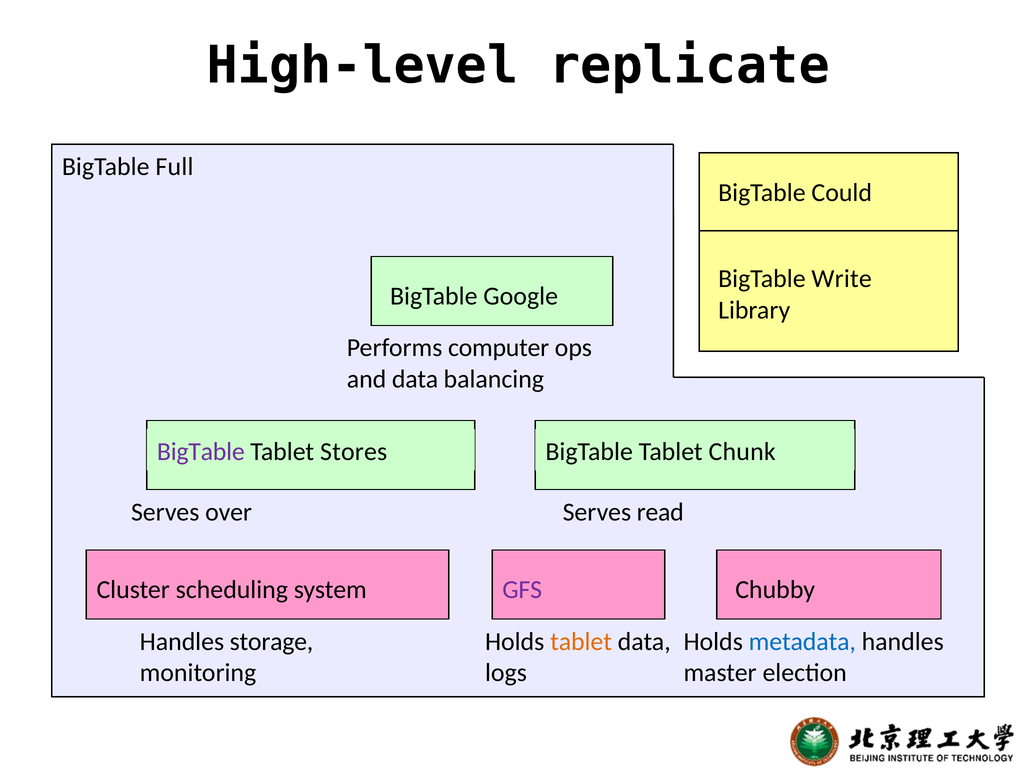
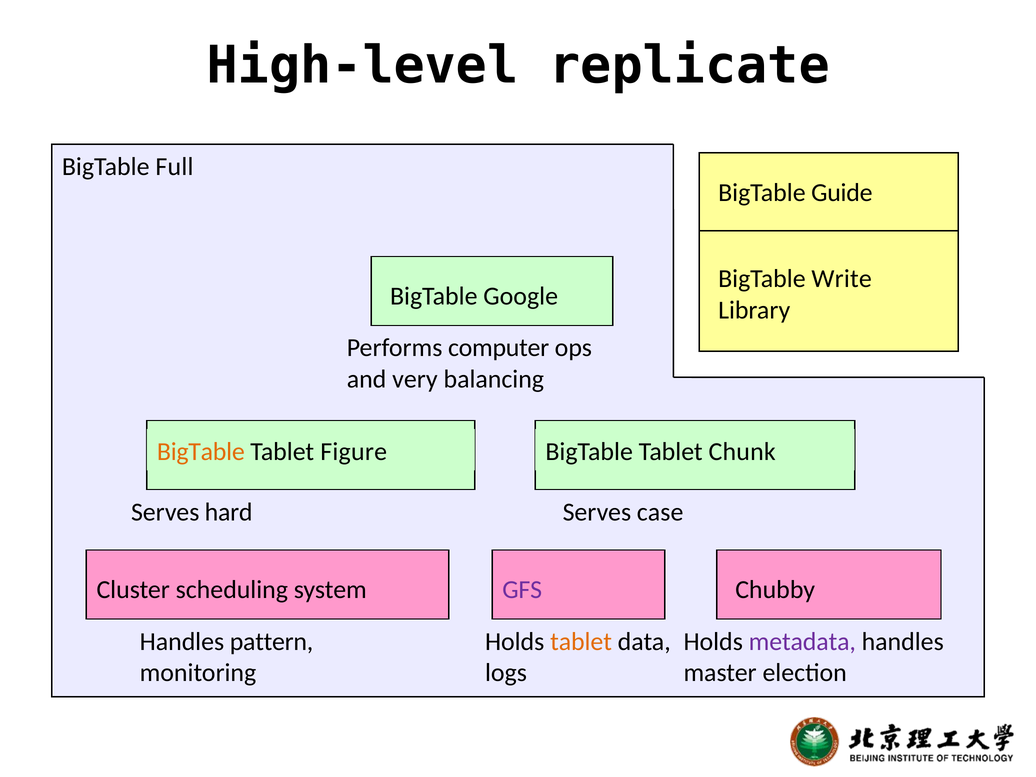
Could: Could -> Guide (842, 193)
and data: data -> very (415, 379)
BigTable colour: purple -> orange (201, 452)
Stores: Stores -> Figure (354, 452)
over: over -> hard (229, 512)
read: read -> case (660, 512)
storage: storage -> pattern (271, 641)
metadata colour: blue -> purple (802, 641)
